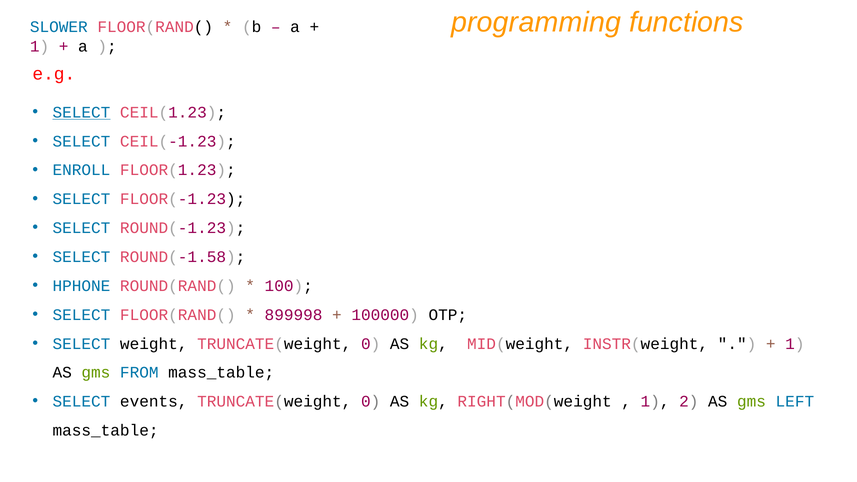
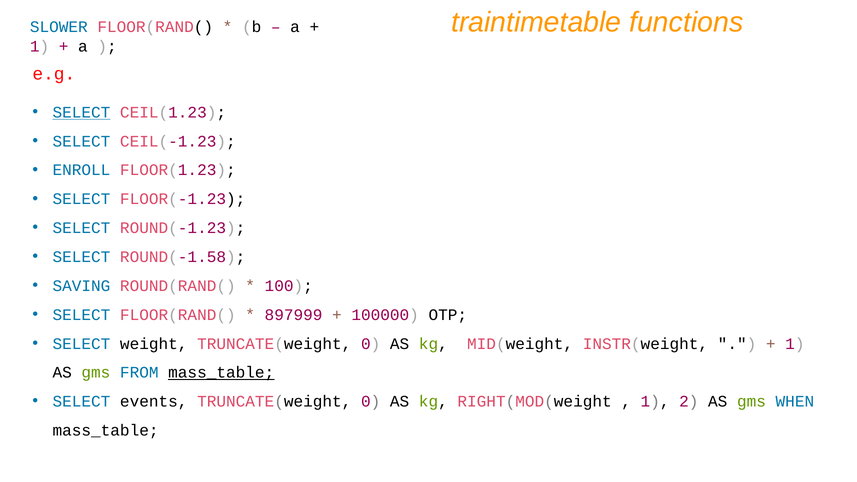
programming: programming -> traintimetable (536, 22)
HPHONE: HPHONE -> SAVING (81, 286)
899998: 899998 -> 897999 (294, 315)
mass_table underline: none -> present (221, 373)
LEFT: LEFT -> WHEN (795, 402)
